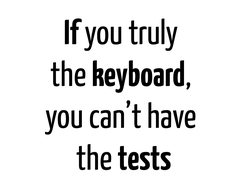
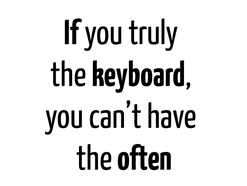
tests: tests -> often (144, 158)
